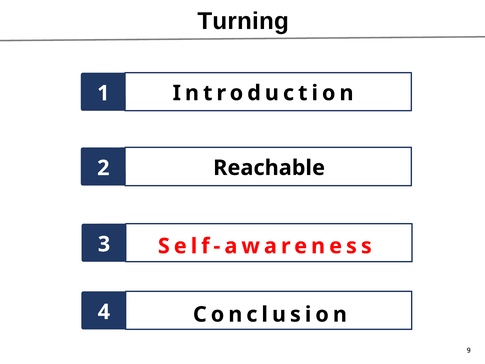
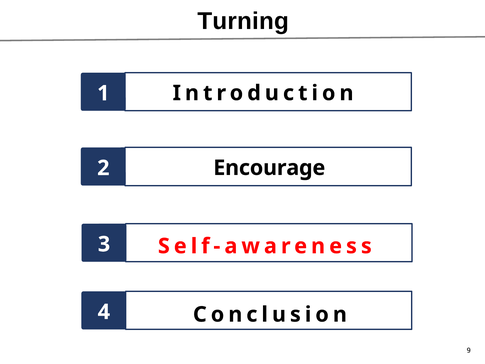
Reachable: Reachable -> Encourage (269, 168)
